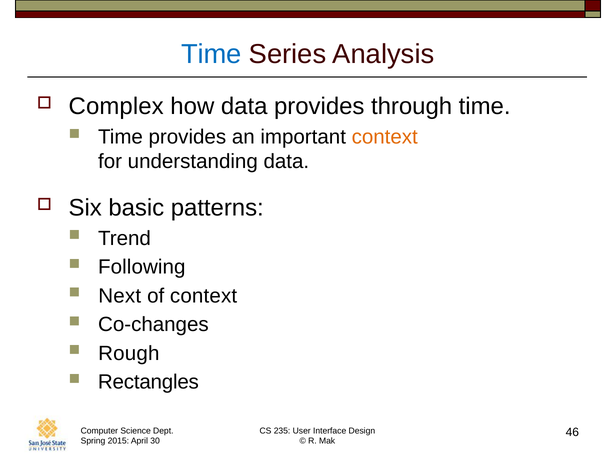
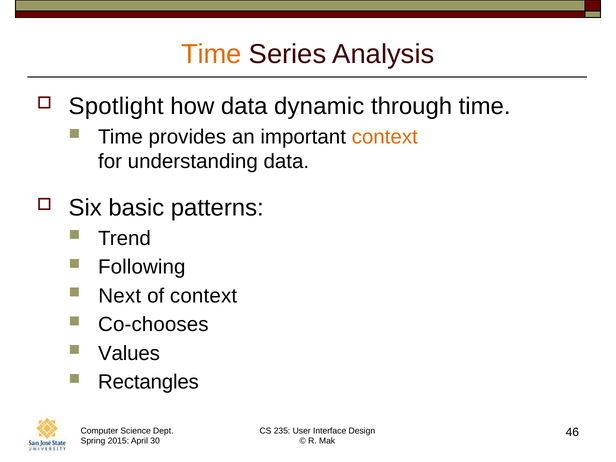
Time colour: blue -> orange (211, 54)
Complex: Complex -> Spotlight (116, 106)
data provides: provides -> dynamic (319, 106)
Co-changes: Co-changes -> Co-chooses (153, 325)
Rough: Rough -> Values (129, 353)
